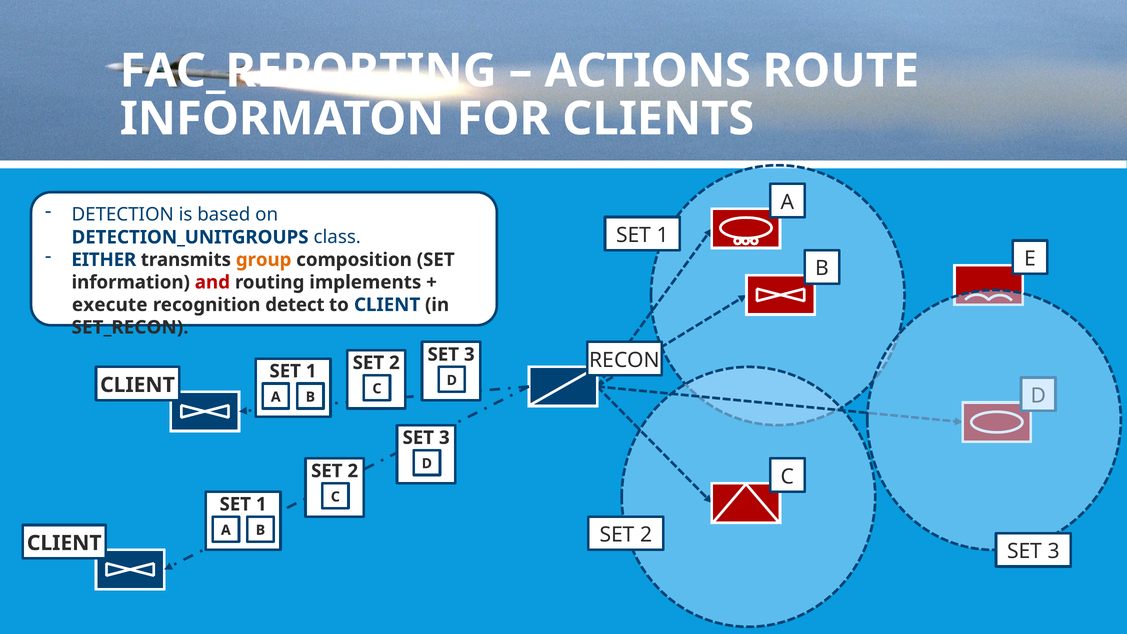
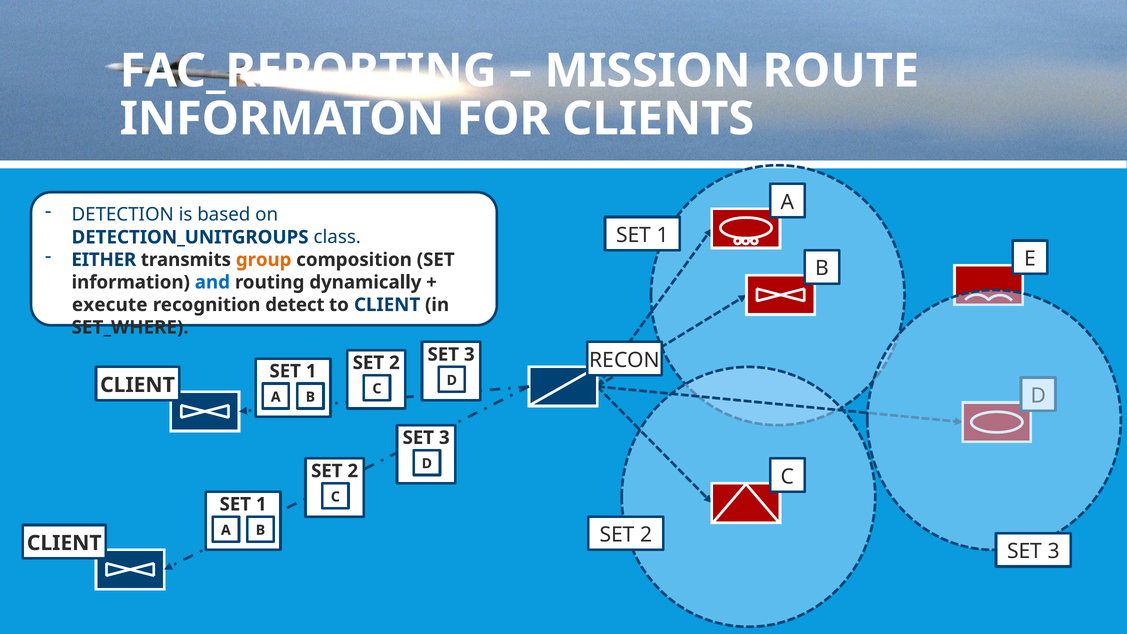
ACTIONS: ACTIONS -> MISSION (648, 71)
and colour: red -> blue (212, 282)
implements: implements -> dynamically (365, 282)
SET_RECON: SET_RECON -> SET_WHERE (130, 327)
